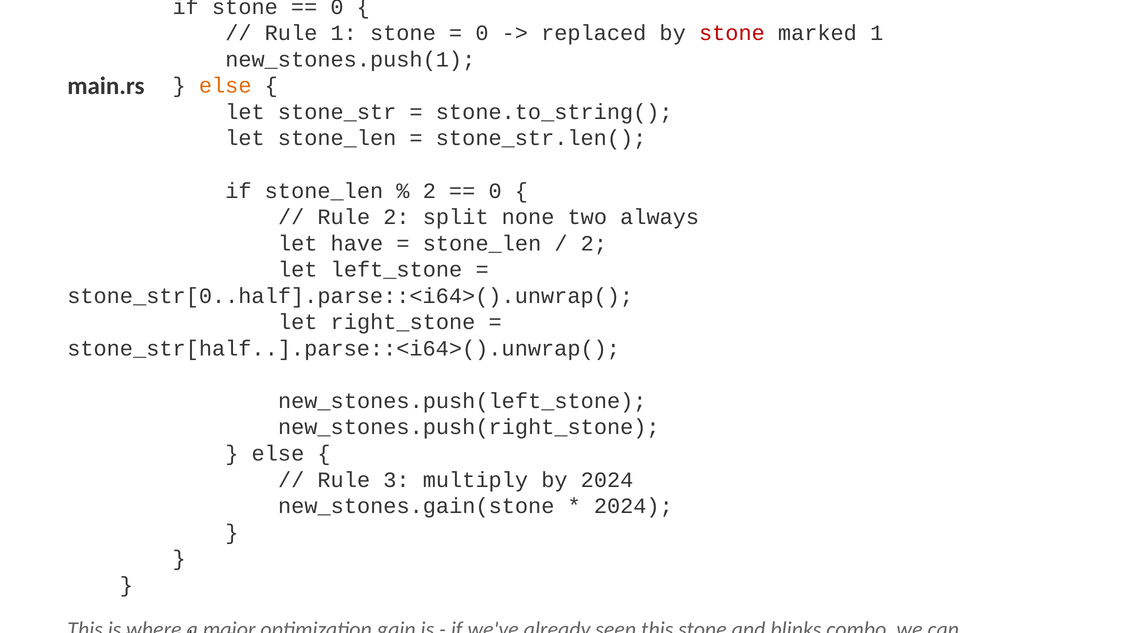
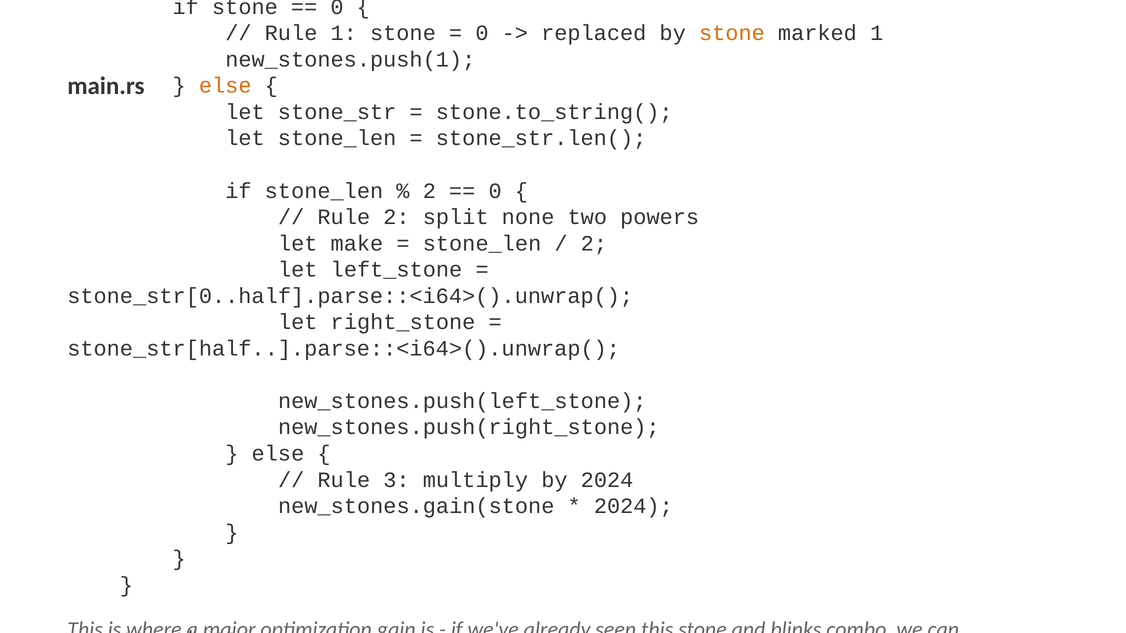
stone colour: red -> orange (732, 33)
always: always -> powers (660, 217)
have: have -> make (357, 244)
